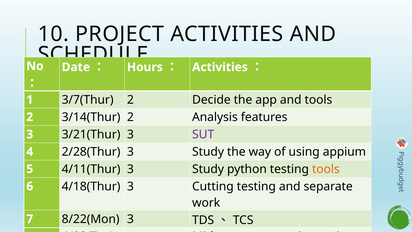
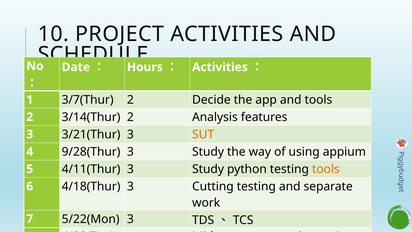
SUT colour: purple -> orange (203, 134)
2/28(Thur: 2/28(Thur -> 9/28(Thur (91, 152)
8/22(Mon: 8/22(Mon -> 5/22(Mon (91, 219)
